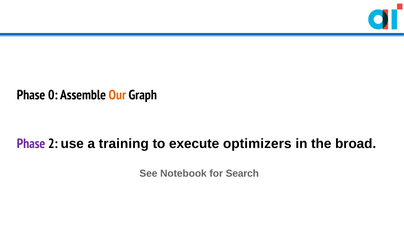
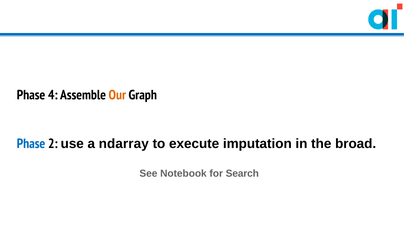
0: 0 -> 4 (53, 95)
Phase colour: purple -> blue (31, 144)
training: training -> ndarray (124, 144)
optimizers: optimizers -> imputation (257, 144)
